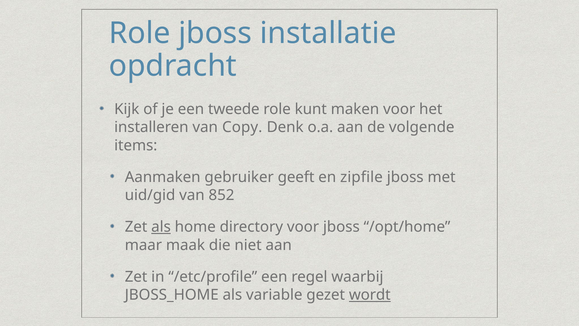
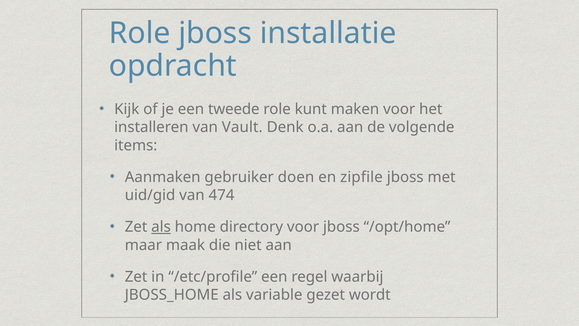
Copy: Copy -> Vault (242, 127)
geeft: geeft -> doen (296, 177)
852: 852 -> 474 (221, 195)
wordt underline: present -> none (370, 295)
